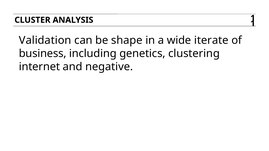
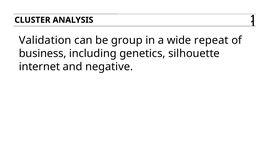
shape: shape -> group (127, 40)
iterate: iterate -> repeat (211, 40)
clustering: clustering -> silhouette (194, 53)
